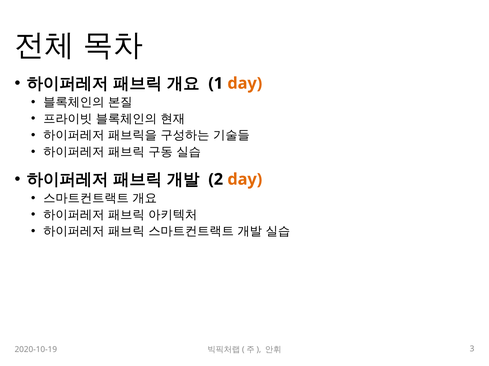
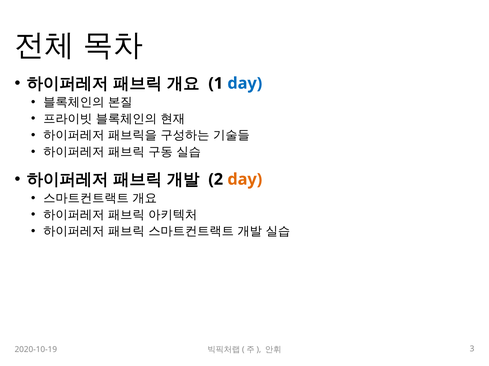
day colour: orange -> blue (245, 84)
